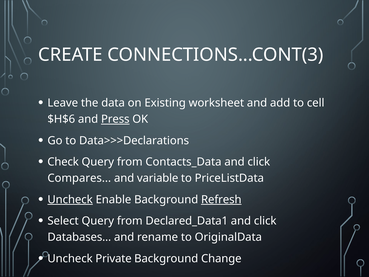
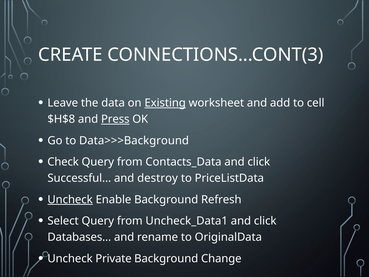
Existing underline: none -> present (165, 103)
$H$6: $H$6 -> $H$8 (61, 119)
Data>>>Declarations: Data>>>Declarations -> Data>>>Background (134, 140)
Compares: Compares -> Successful (79, 178)
variable: variable -> destroy (158, 178)
Refresh underline: present -> none (221, 199)
Declared_Data1: Declared_Data1 -> Uncheck_Data1 (187, 221)
